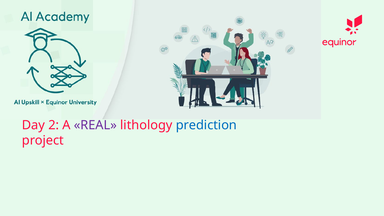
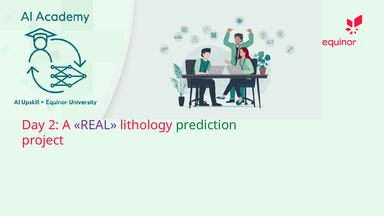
prediction colour: blue -> green (206, 125)
